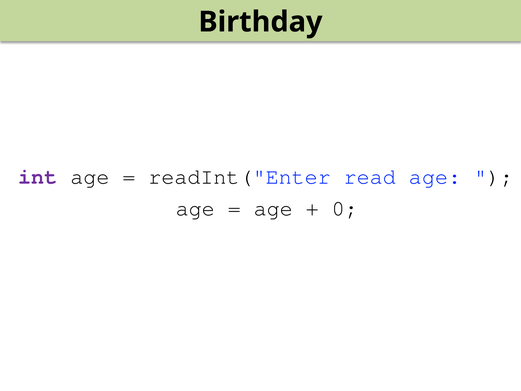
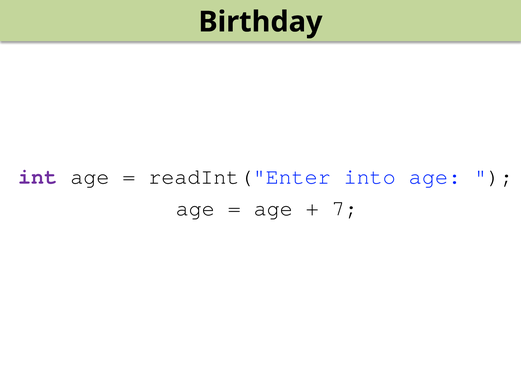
read: read -> into (370, 177)
0: 0 -> 7 (345, 208)
